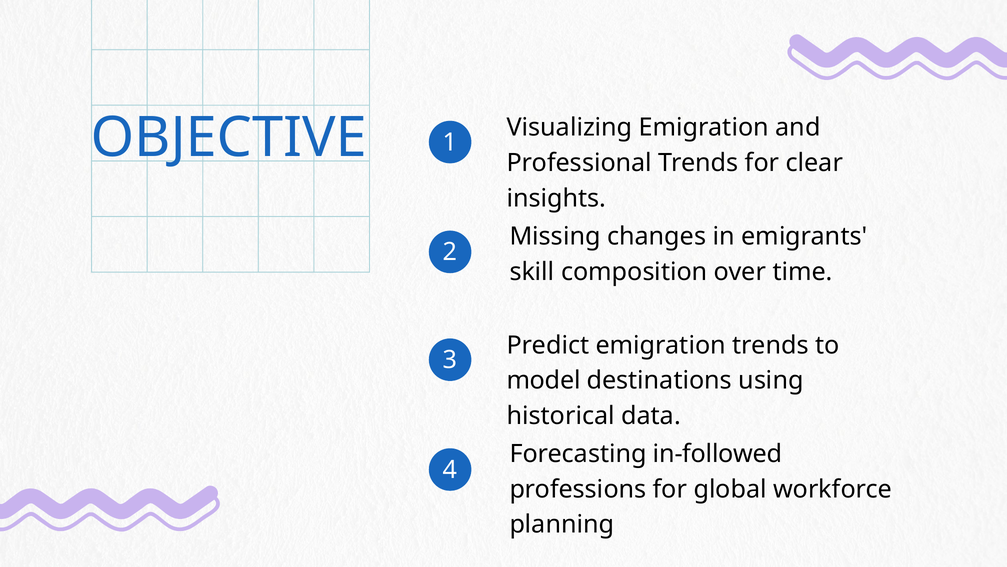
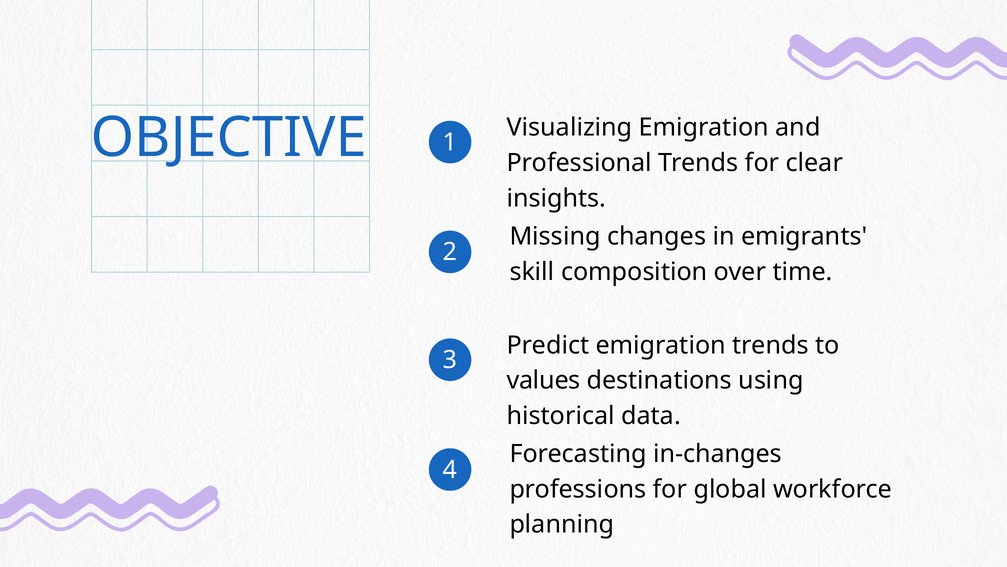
model: model -> values (544, 380)
in-followed: in-followed -> in-changes (718, 454)
